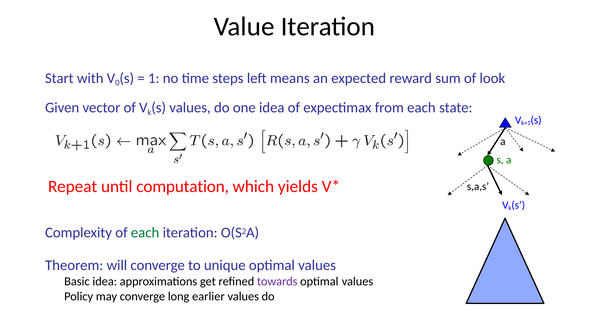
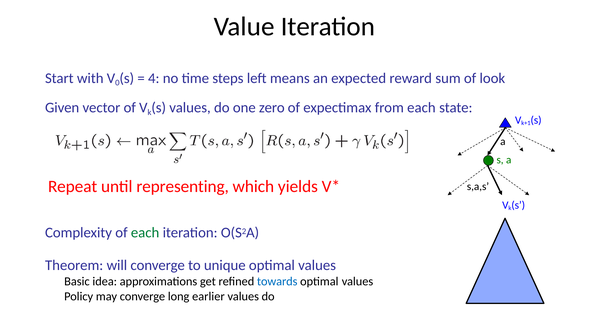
1: 1 -> 4 (154, 78)
one idea: idea -> zero (272, 108)
computation: computation -> representing (183, 186)
towards colour: purple -> blue (277, 282)
